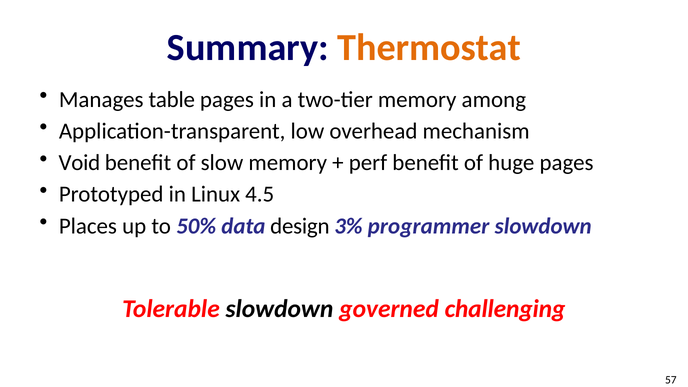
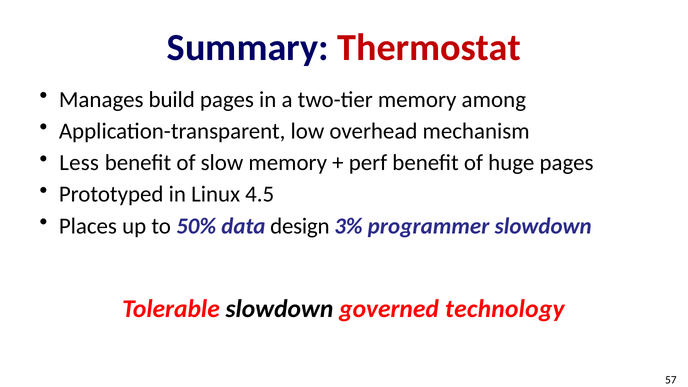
Thermostat colour: orange -> red (429, 48)
table: table -> build (172, 99)
Void: Void -> Less (79, 163)
challenging: challenging -> technology (505, 309)
